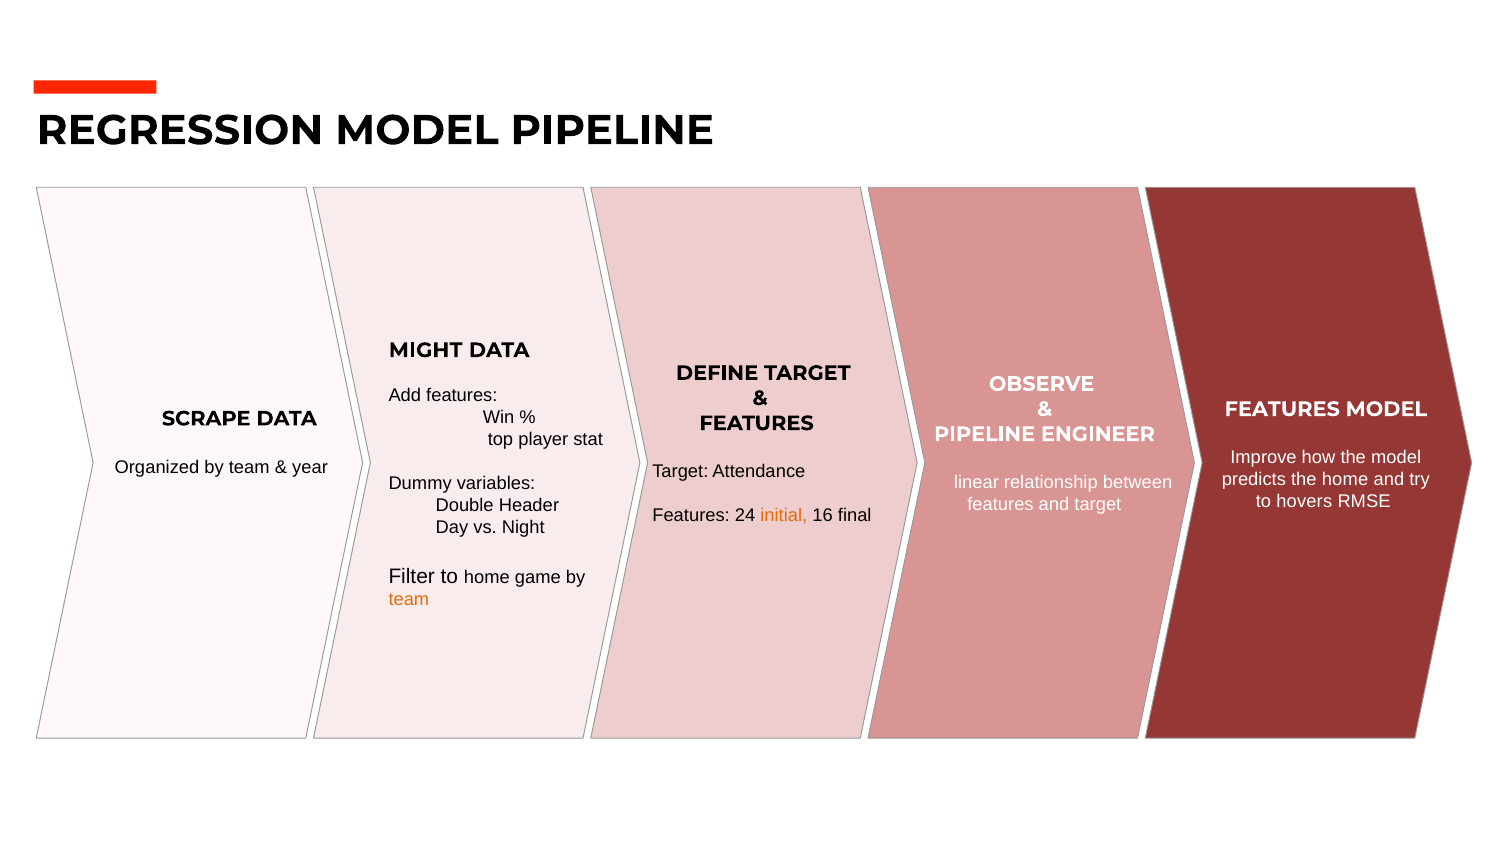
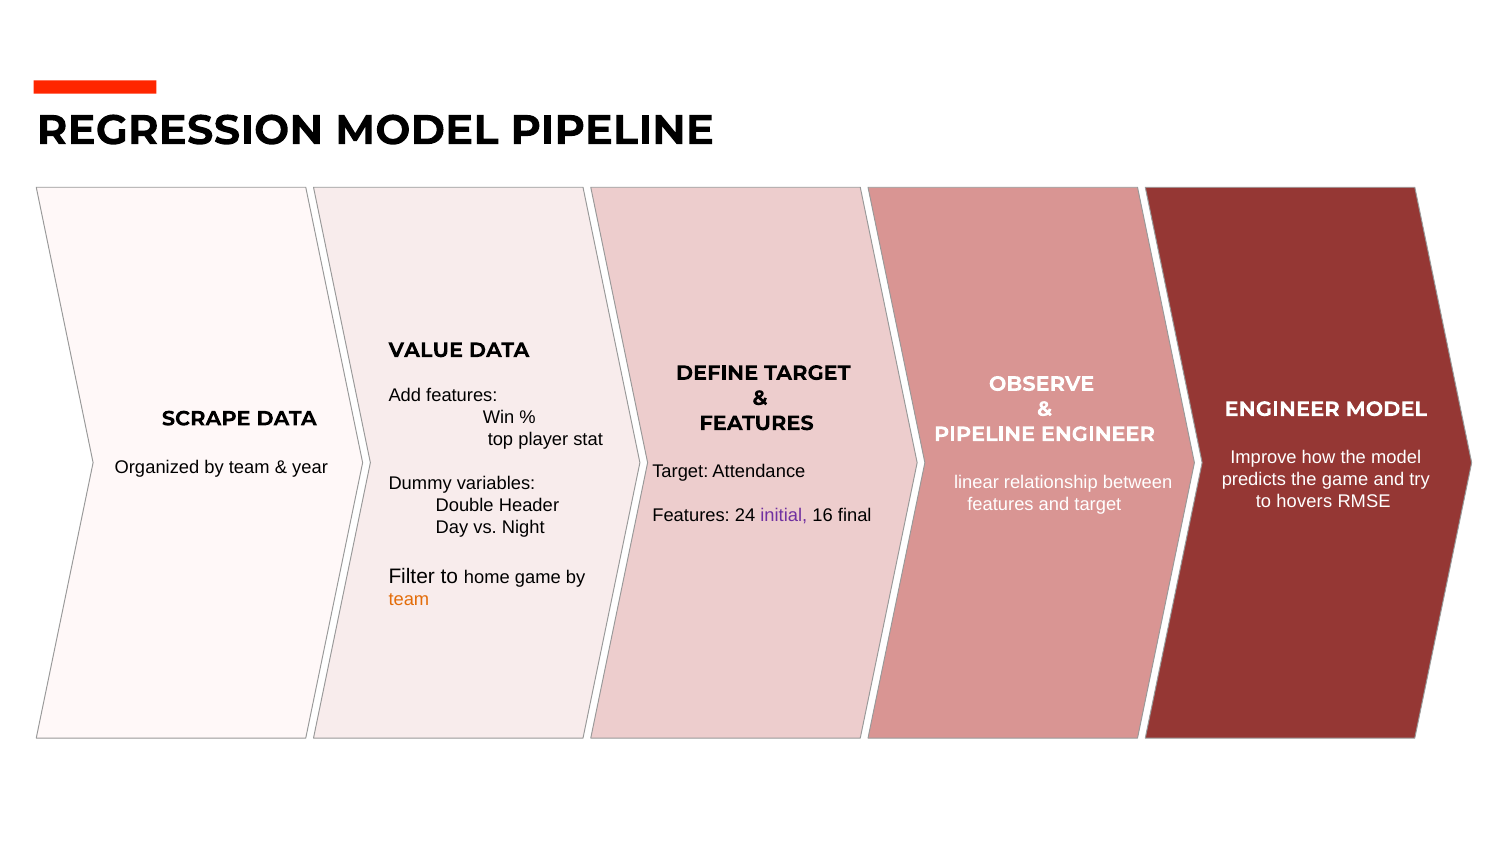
MIGHT: MIGHT -> VALUE (426, 350)
FEATURES: FEATURES -> ENGINEER (1282, 409)
the home: home -> game (1345, 480)
initial colour: orange -> purple (784, 516)
